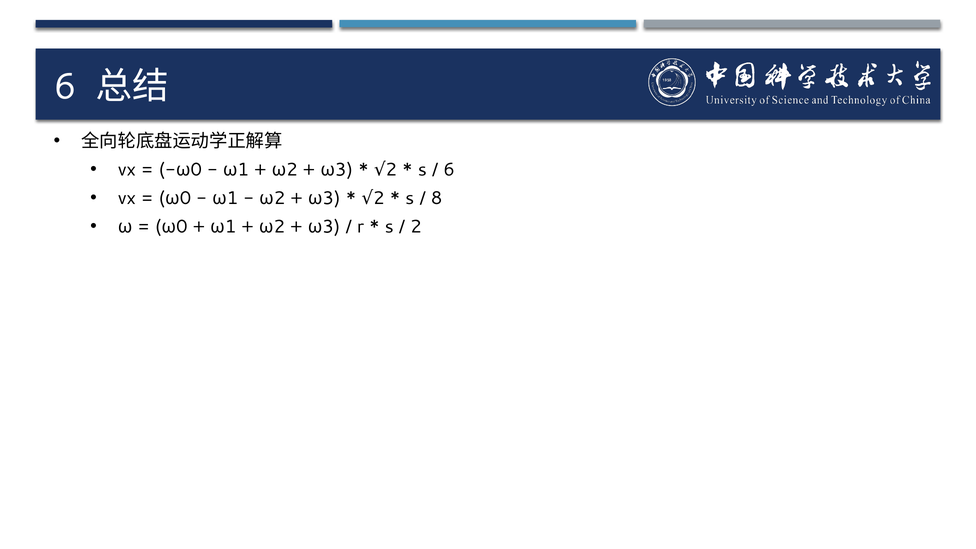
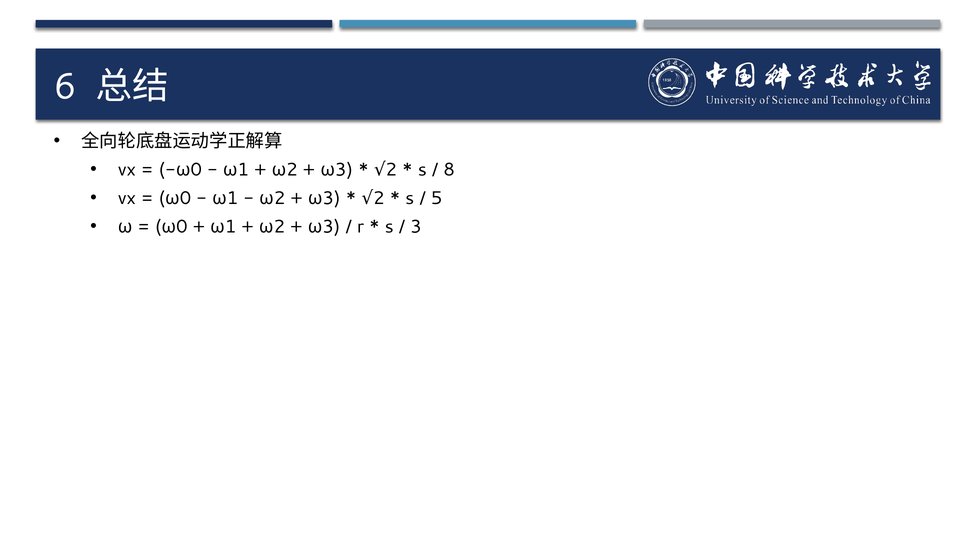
6: 6 -> 8 (449, 170)
8: 8 -> 5 (437, 198)
2: 2 -> 3 (416, 227)
